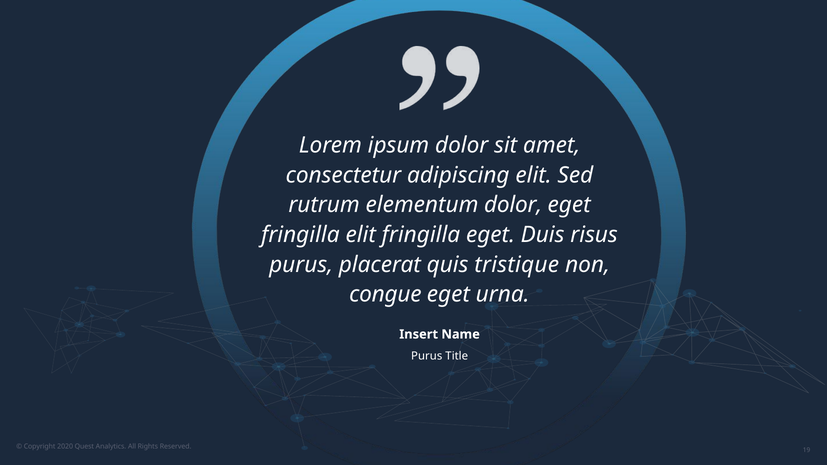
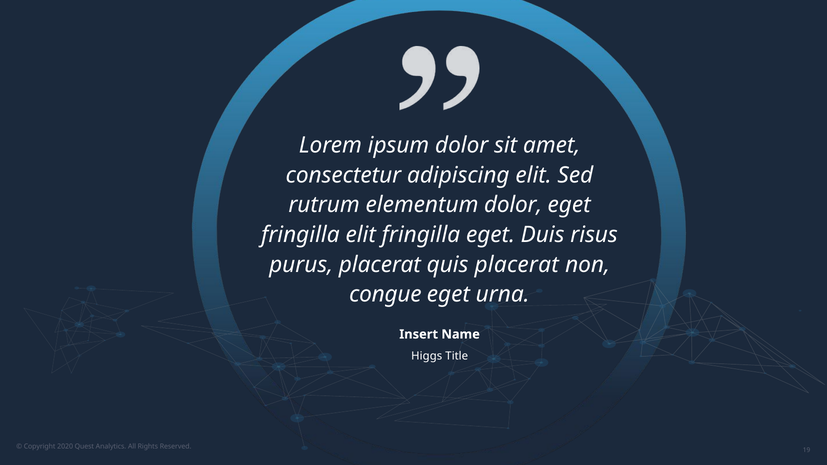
quis tristique: tristique -> placerat (517, 265)
Purus: Purus -> Higgs (427, 356)
